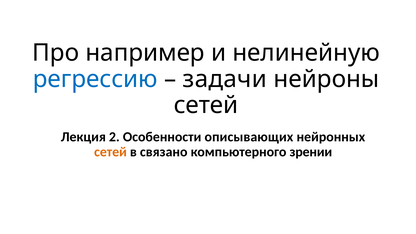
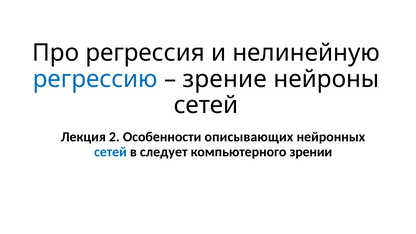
например: например -> регрессия (145, 53)
задачи: задачи -> зрение (225, 79)
сетей colour: orange -> blue (110, 152)
связано: связано -> следует (164, 152)
